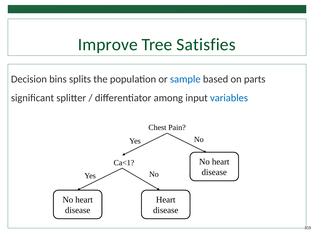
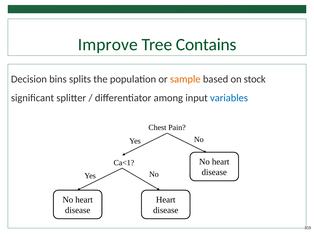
Satisfies: Satisfies -> Contains (206, 45)
sample colour: blue -> orange (185, 79)
parts: parts -> stock (255, 79)
